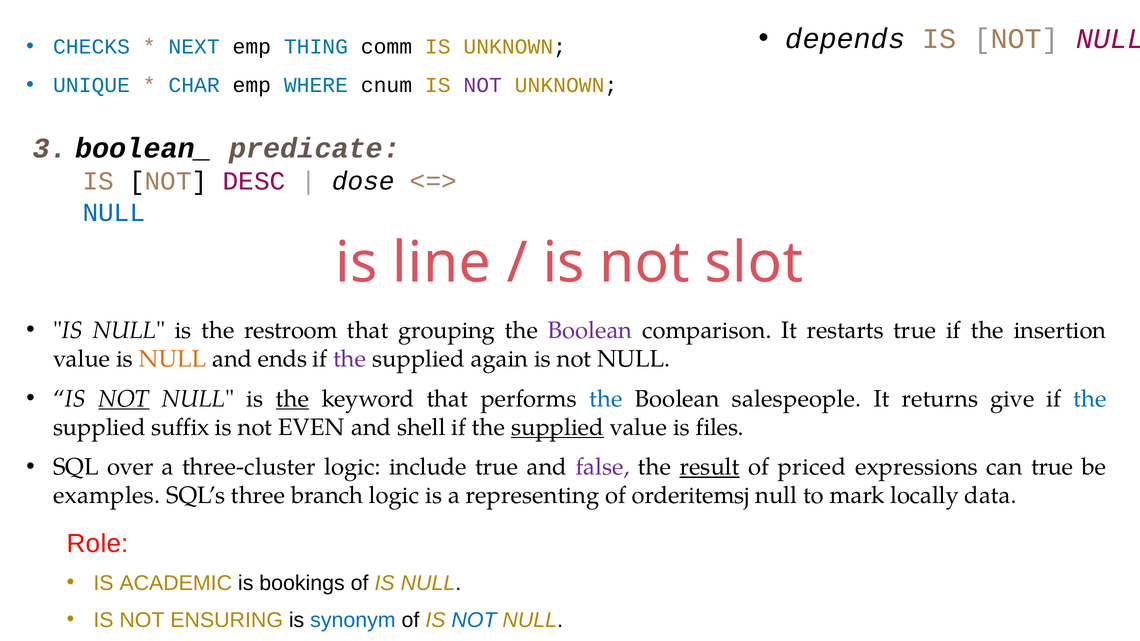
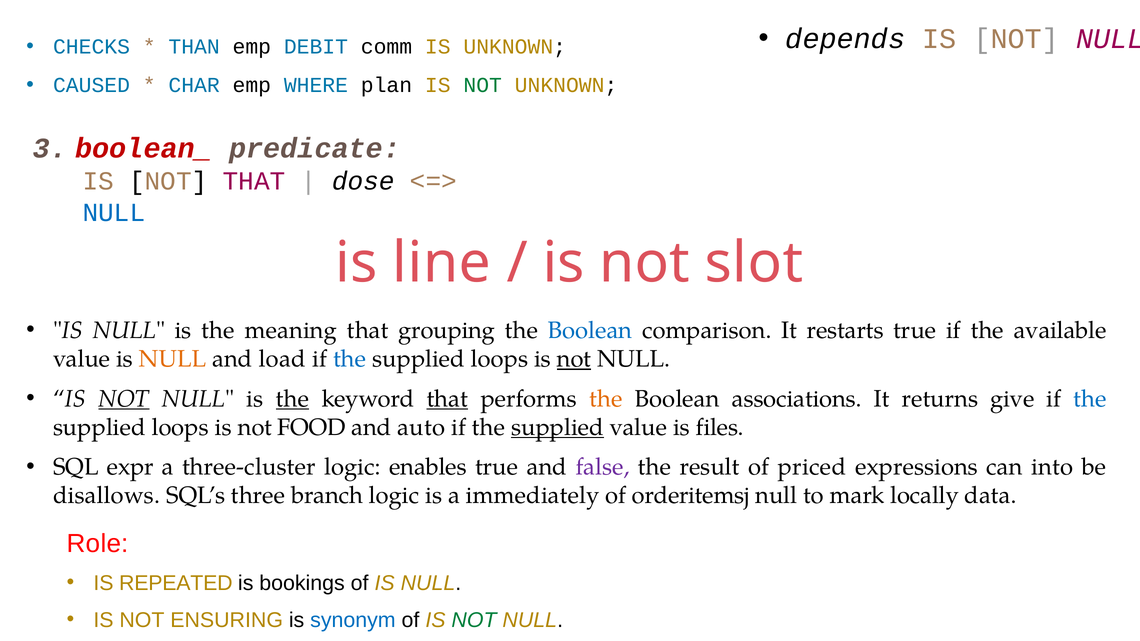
NEXT: NEXT -> THAN (194, 47)
THING: THING -> DEBIT (316, 47)
UNIQUE: UNIQUE -> CAUSED (92, 85)
cnum: cnum -> plan (386, 85)
NOT colour: purple -> green (483, 85)
boolean_ colour: black -> red (144, 149)
NOT DESC: DESC -> THAT (254, 181)
restroom: restroom -> meaning (291, 331)
Boolean colour: purple -> blue (590, 331)
insertion: insertion -> available (1060, 331)
ends: ends -> load (282, 359)
the colour: purple -> blue (350, 359)
again: again -> loops (499, 359)
not underline: none -> present (574, 359)
that underline: none -> present (447, 399)
the colour: blue -> orange (606, 399)
salespeople: salespeople -> associations (797, 399)
suffix: suffix -> loops (180, 427)
EVEN: EVEN -> FOOD (312, 427)
shell: shell -> auto (421, 427)
over: over -> expr (130, 467)
include: include -> enables (428, 467)
result underline: present -> none (710, 467)
can true: true -> into (1052, 467)
examples: examples -> disallows (107, 496)
representing: representing -> immediately (533, 496)
ACADEMIC: ACADEMIC -> REPEATED (176, 583)
NOT colour: blue -> green (474, 620)
